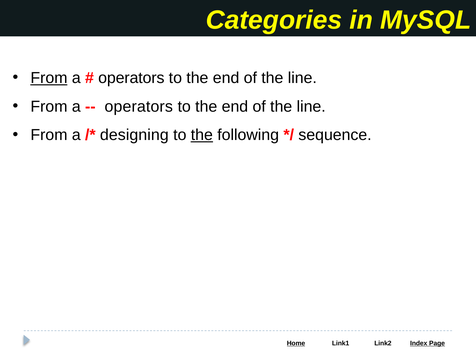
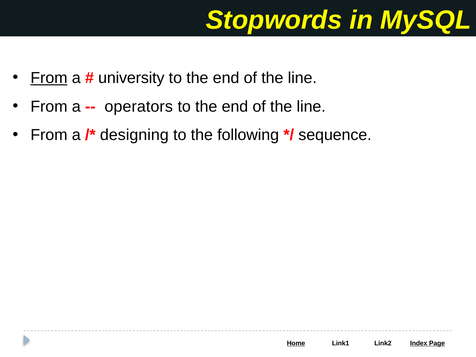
Categories: Categories -> Stopwords (274, 20)
operators: operators -> university (131, 78)
the underline: present -> none (202, 135)
